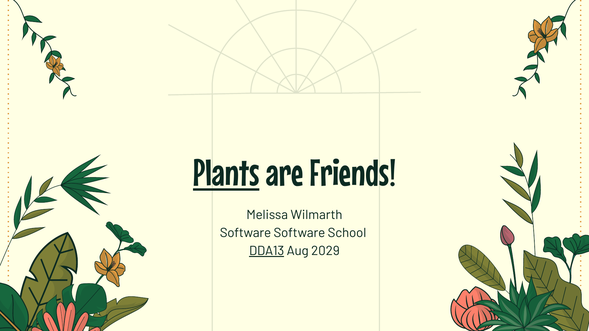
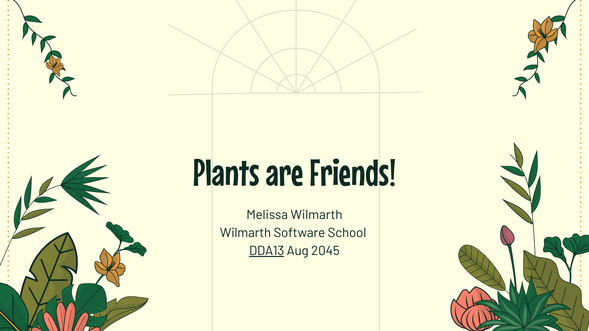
Plants underline: present -> none (226, 174)
Software: Software -> Wilmarth (245, 233)
2029: 2029 -> 2045 (325, 251)
